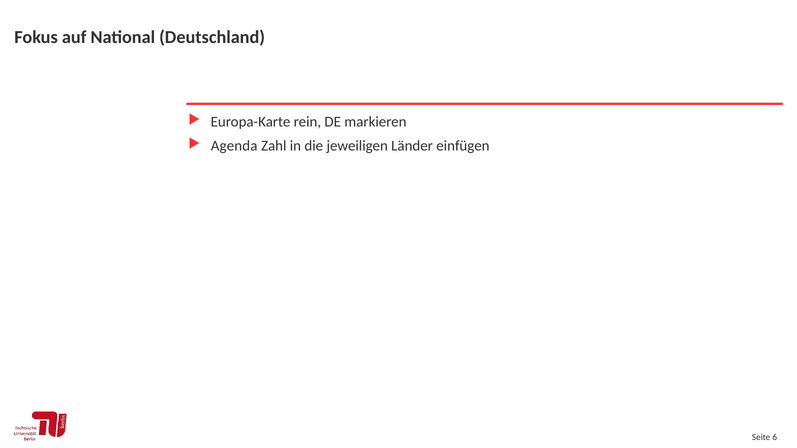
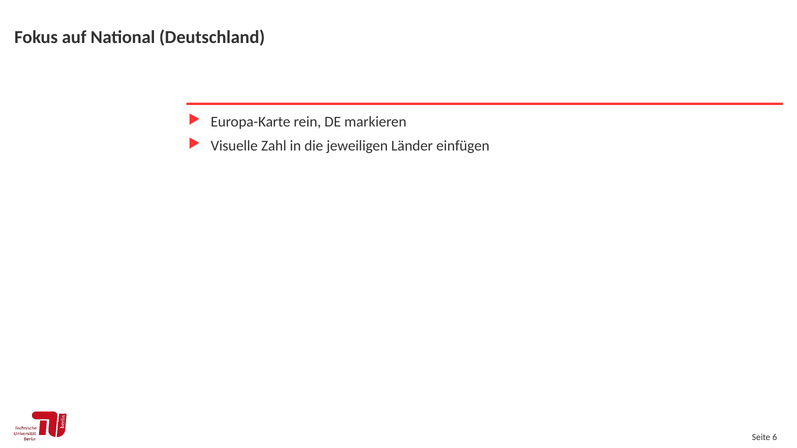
Agenda: Agenda -> Visuelle (234, 146)
